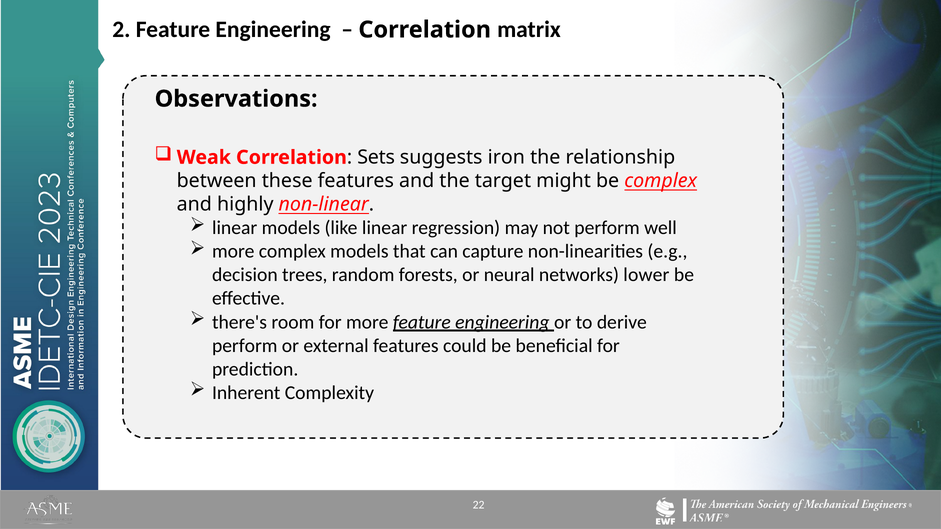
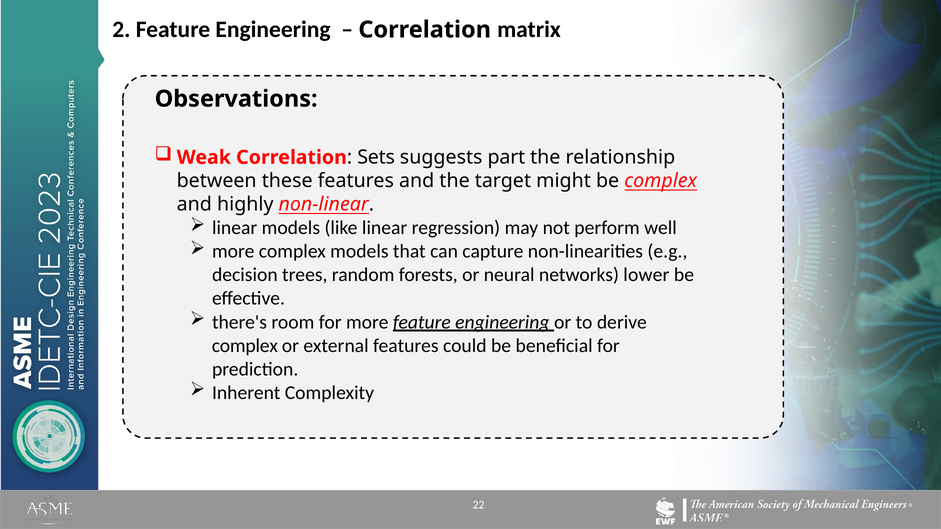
iron: iron -> part (506, 157)
perform: perform -> complex (245, 346)
